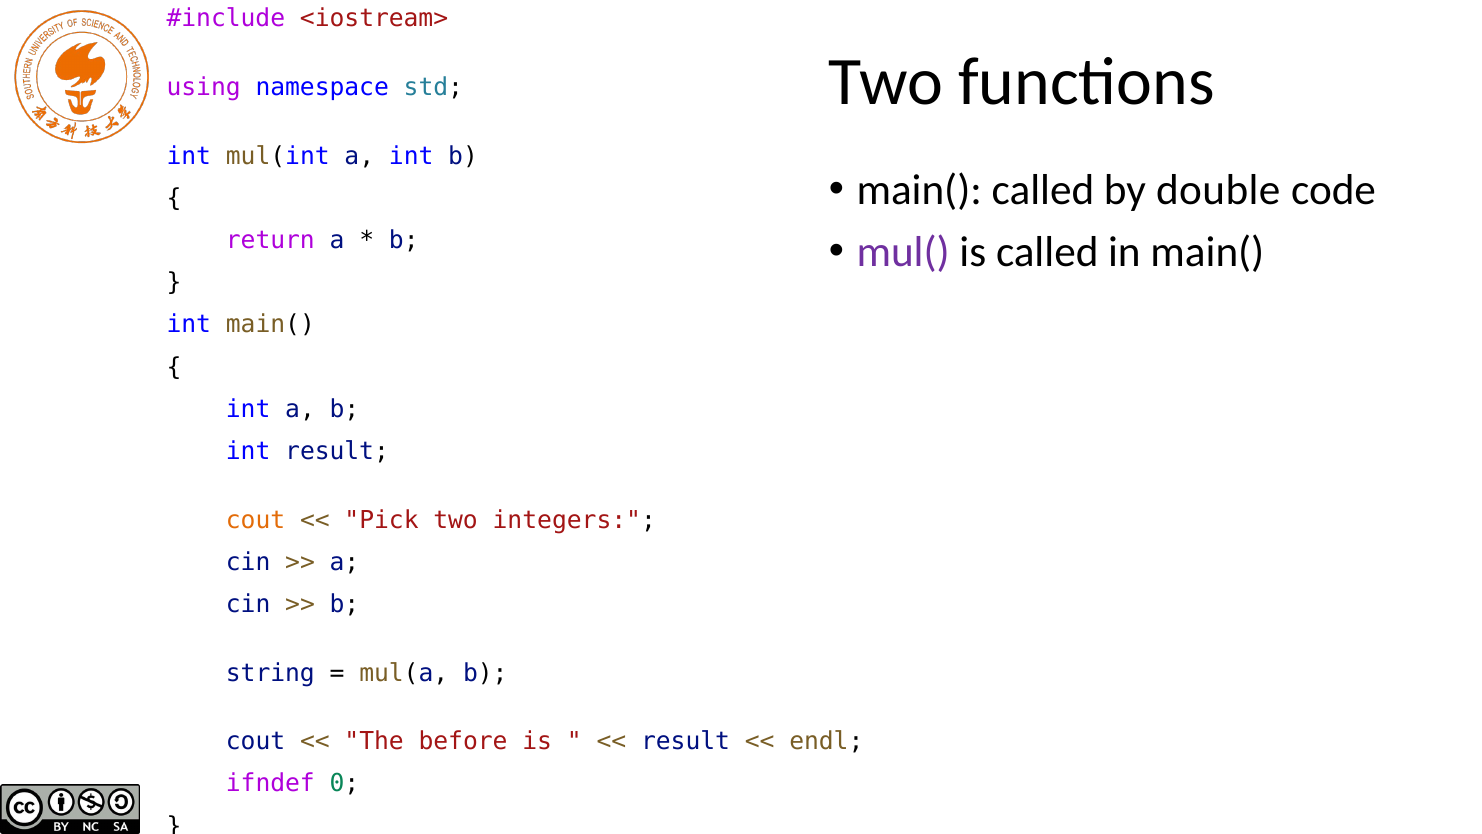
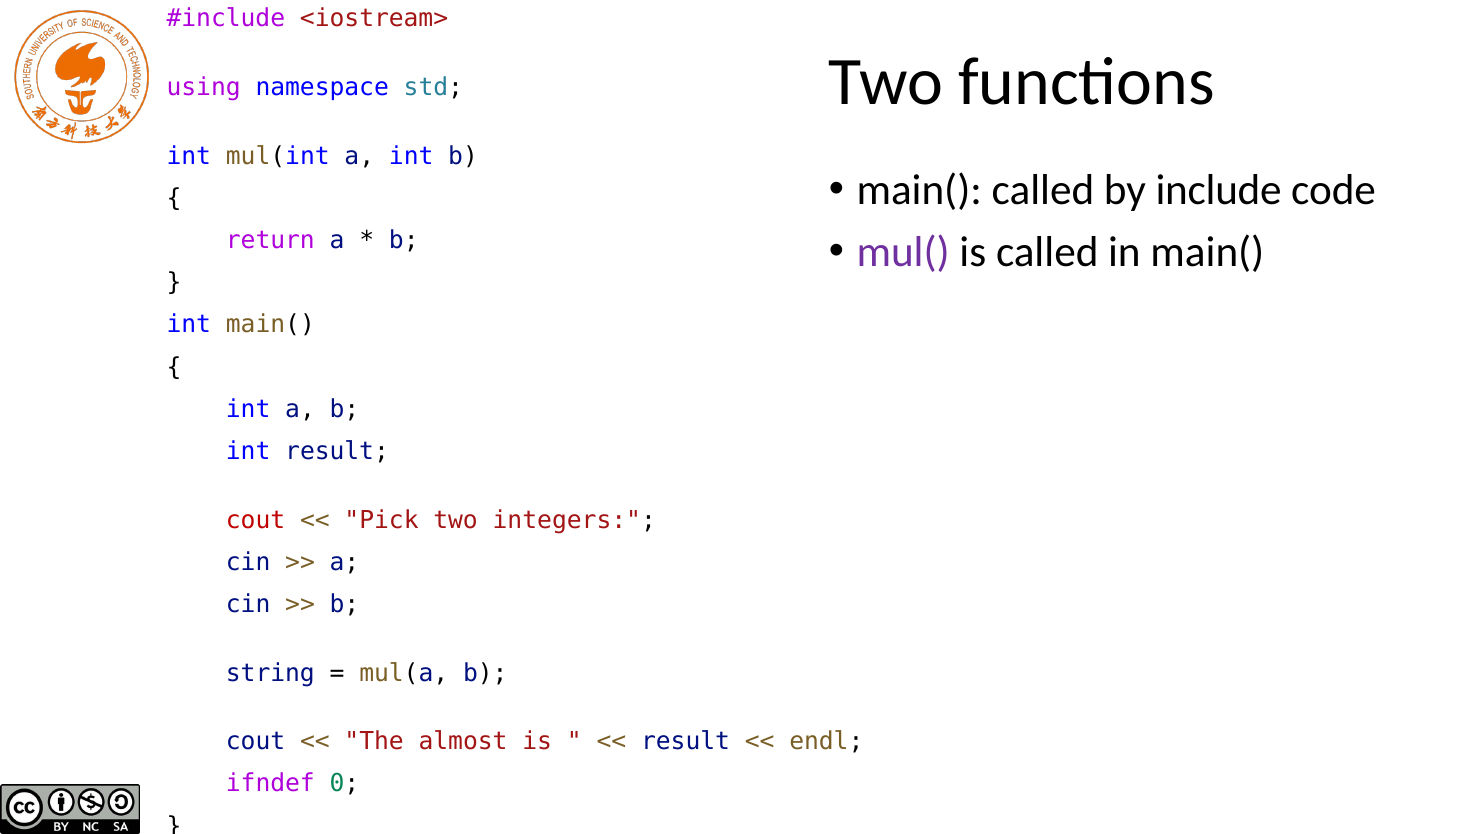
double: double -> include (1219, 190)
cout colour: orange -> red (256, 520)
before: before -> almost (463, 741)
